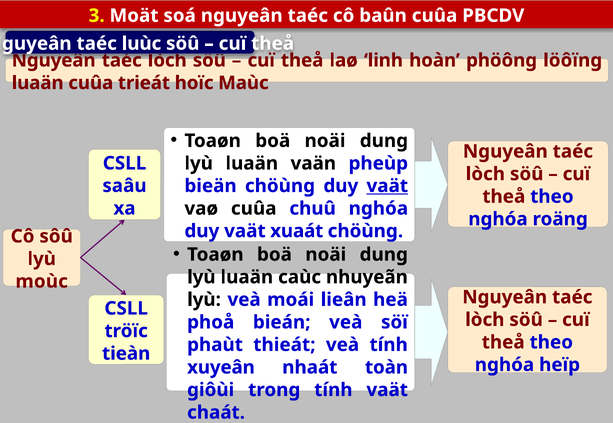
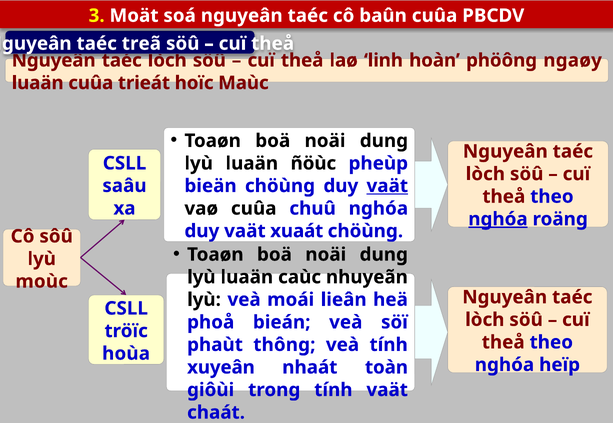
luùc: luùc -> treã (141, 44)
löôïng: löôïng -> ngaøy (573, 60)
vaän: vaän -> ñöùc (313, 164)
nghóa underline: none -> present (498, 219)
thieát: thieát -> thông (284, 345)
tieàn: tieàn -> hoùa (126, 354)
